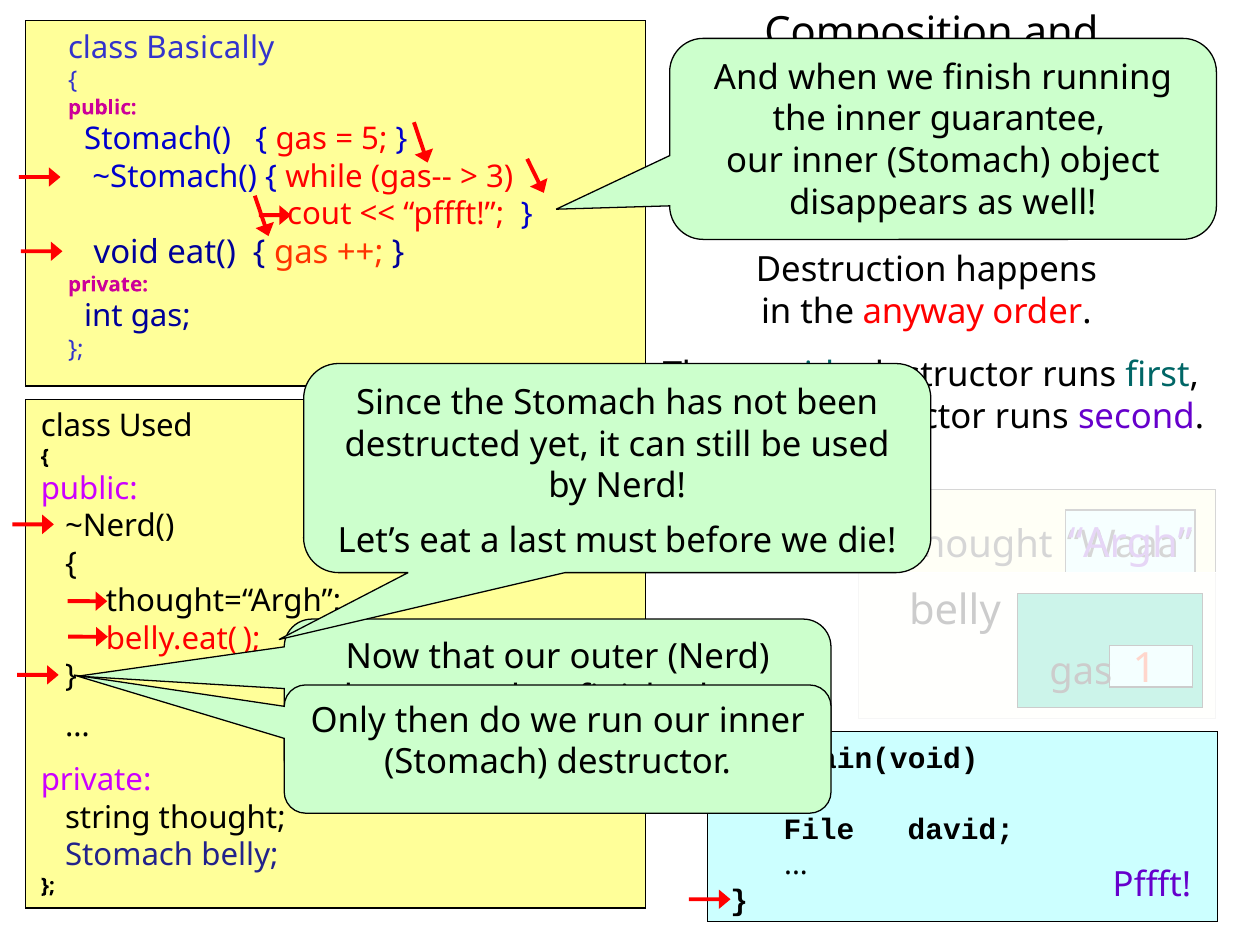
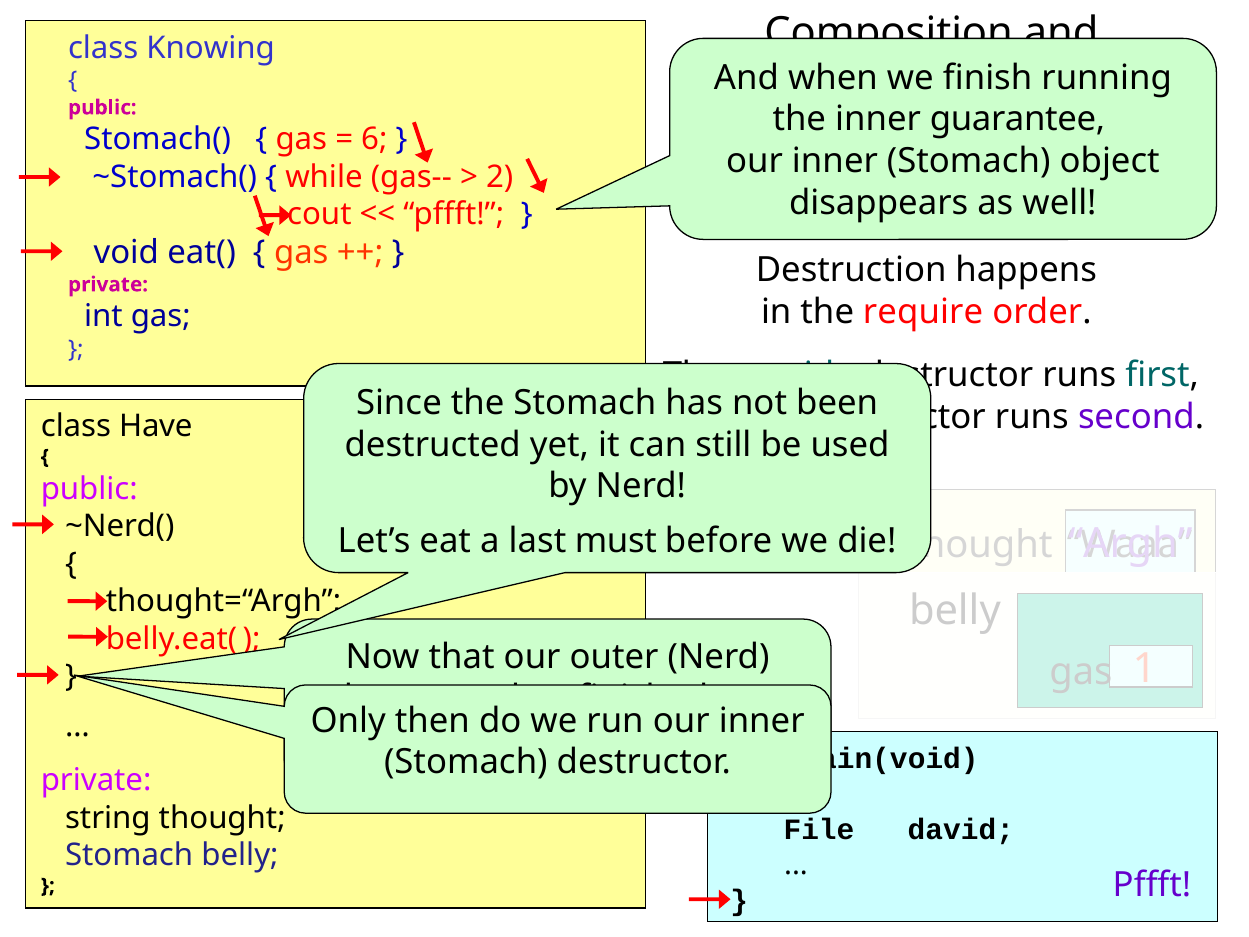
Basically: Basically -> Knowing (211, 48)
5: 5 -> 6 (374, 139)
3: 3 -> 2 (500, 177)
anyway: anyway -> require (923, 312)
class Used: Used -> Have (156, 426)
